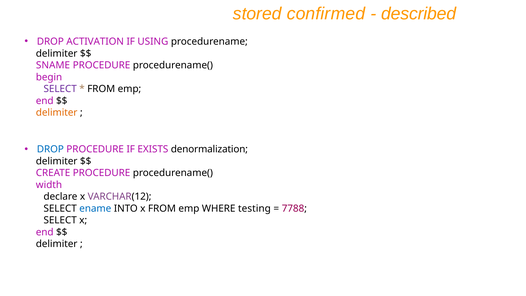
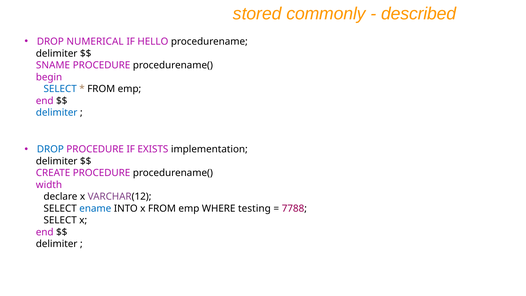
confirmed: confirmed -> commonly (326, 14)
ACTIVATION: ACTIVATION -> NUMERICAL (95, 42)
USING: USING -> HELLO (153, 42)
SELECT colour: purple -> blue (60, 89)
delimiter colour: orange -> blue (57, 113)
denormalization: denormalization -> implementation (209, 149)
